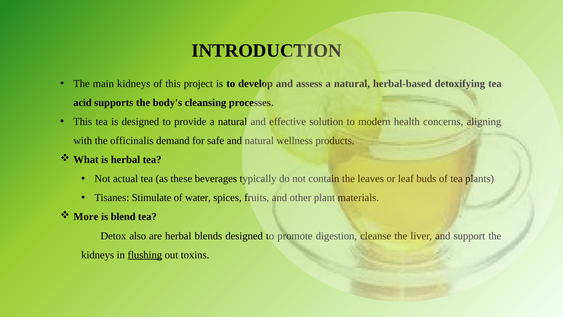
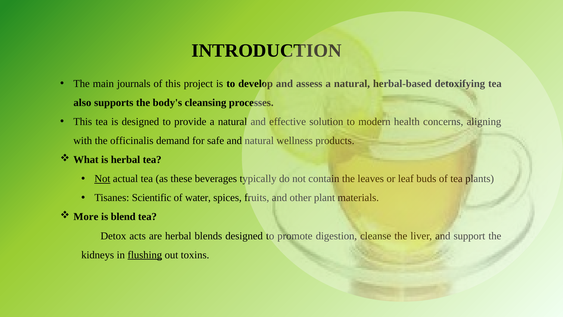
main kidneys: kidneys -> journals (134, 84)
acid: acid -> also (82, 103)
Not underline: none -> present (102, 179)
Stimulate: Stimulate -> Scientific (152, 198)
also: also -> acts (138, 236)
